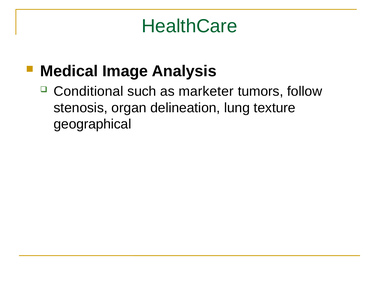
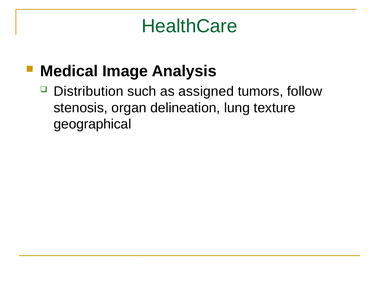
Conditional: Conditional -> Distribution (89, 91)
marketer: marketer -> assigned (206, 91)
